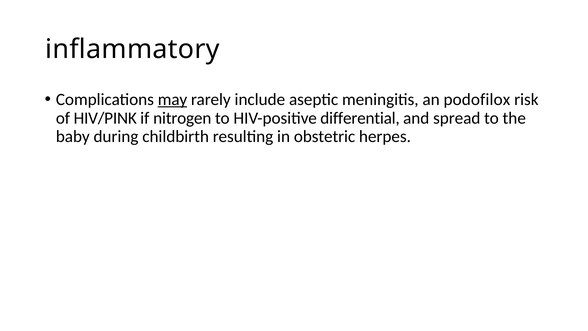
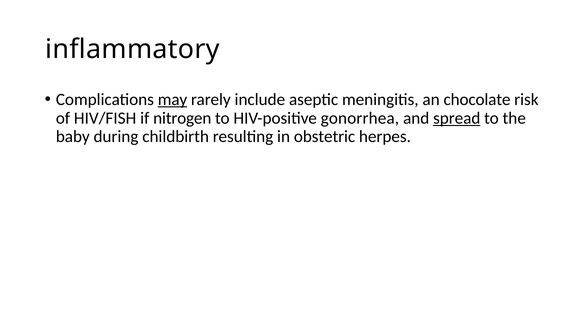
podofilox: podofilox -> chocolate (477, 99)
HIV/PINK: HIV/PINK -> HIV/FISH (105, 118)
differential: differential -> gonorrhea (360, 118)
spread underline: none -> present (457, 118)
